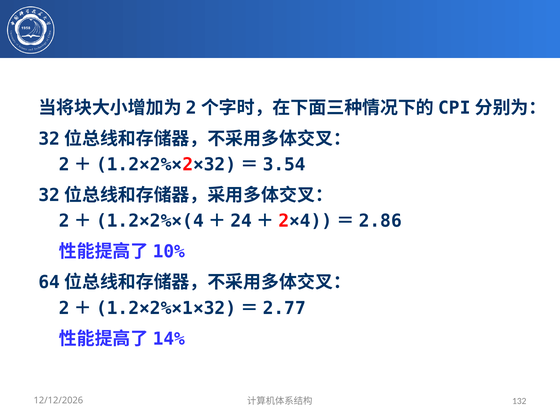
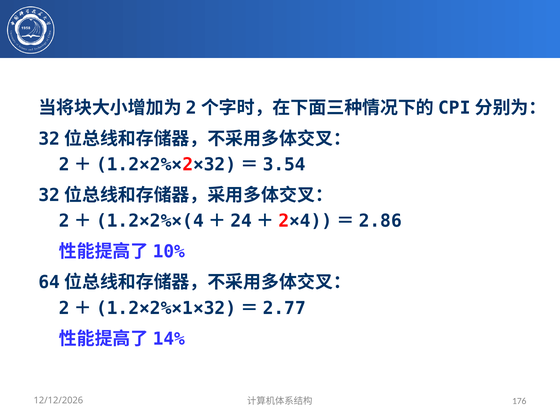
132: 132 -> 176 (519, 401)
